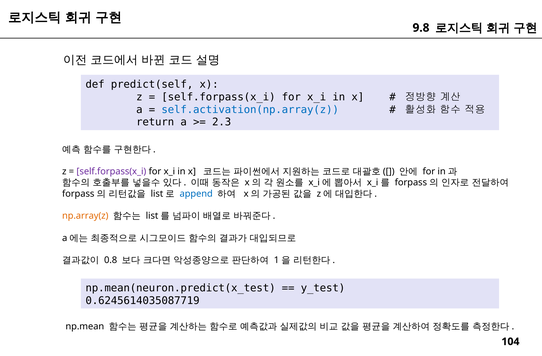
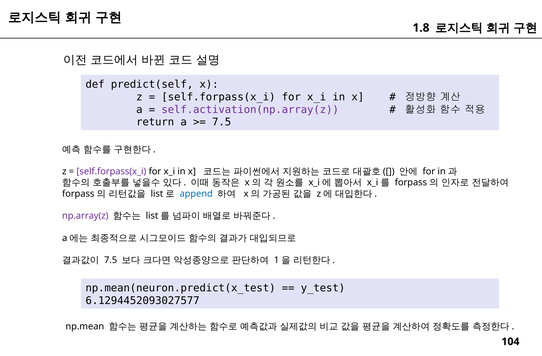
9.8: 9.8 -> 1.8 (421, 28)
self.activation(np.array(z colour: blue -> purple (250, 110)
2.3: 2.3 -> 7.5 (222, 122)
np.array(z colour: orange -> purple (85, 216)
0.8: 0.8 -> 7.5 (111, 260)
0.6245614035087719: 0.6245614035087719 -> 6.1294452093027577 (143, 301)
